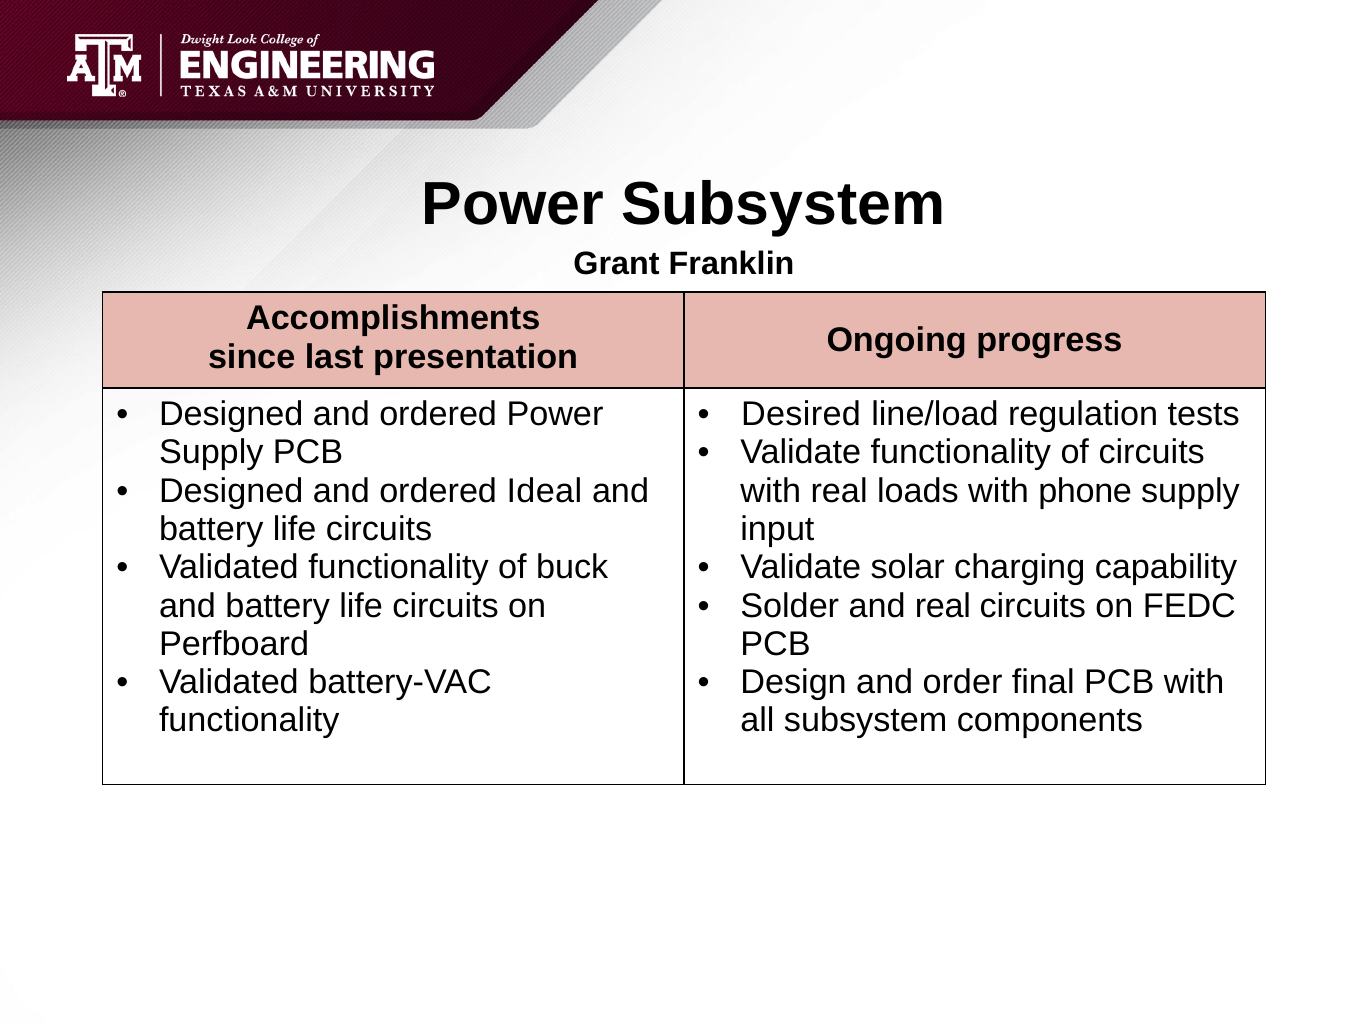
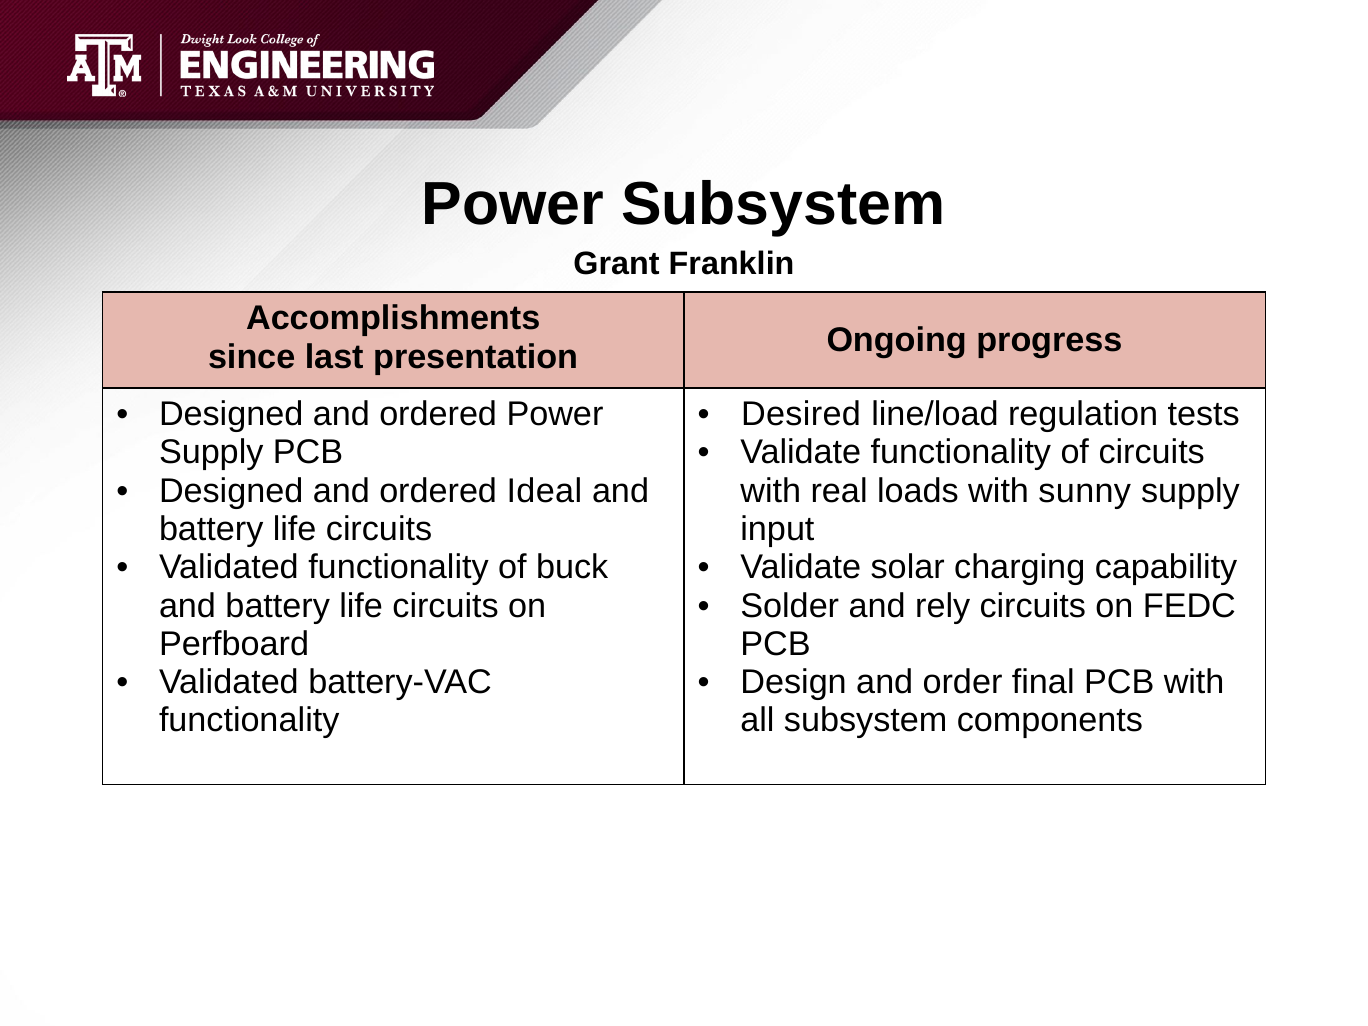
phone: phone -> sunny (1085, 491)
and real: real -> rely (943, 606)
